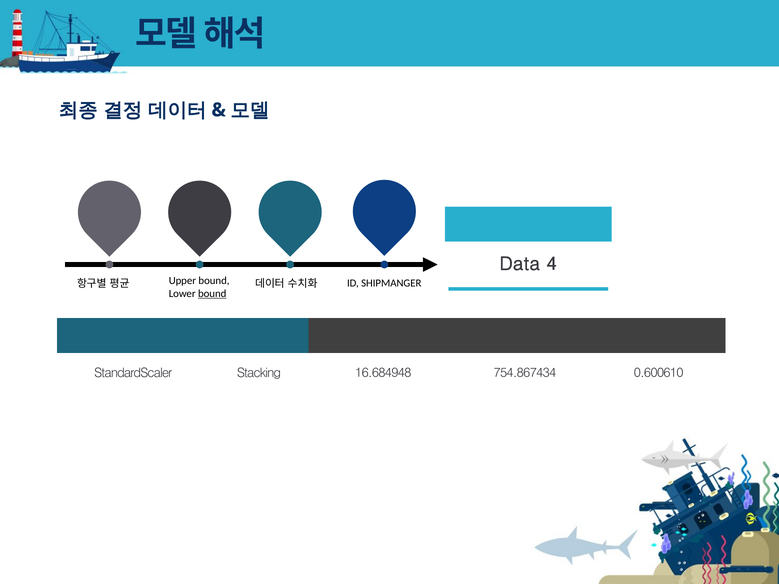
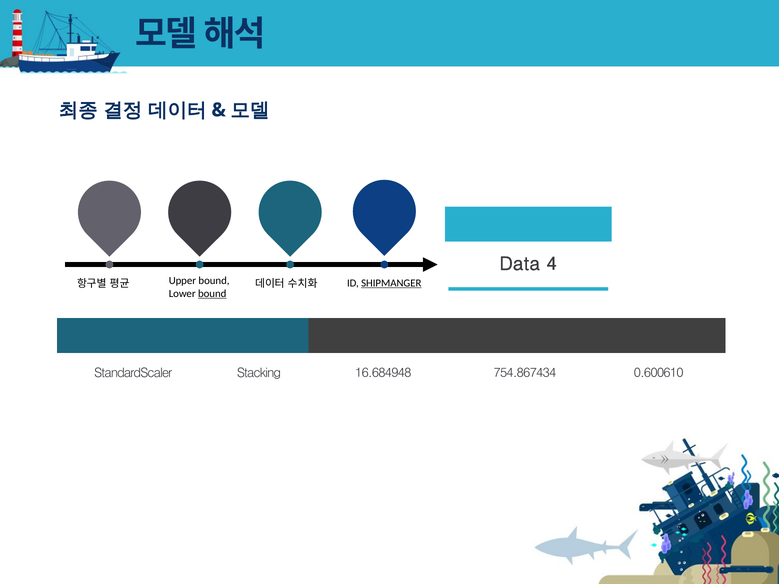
SHIPMANGER underline: none -> present (391, 283)
